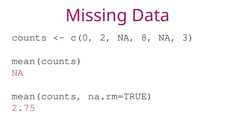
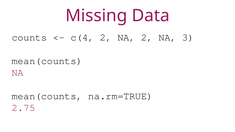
c(0: c(0 -> c(4 (82, 37)
NA 8: 8 -> 2 (147, 37)
